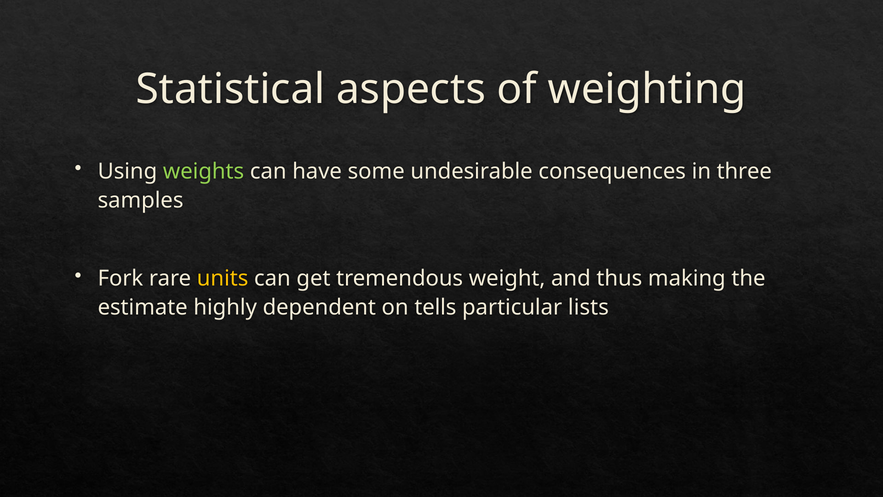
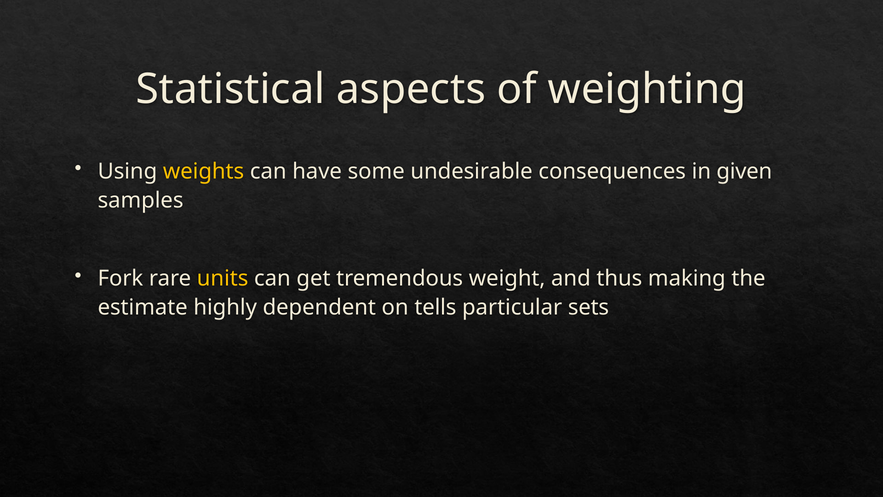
weights colour: light green -> yellow (204, 171)
three: three -> given (744, 171)
lists: lists -> sets (589, 307)
